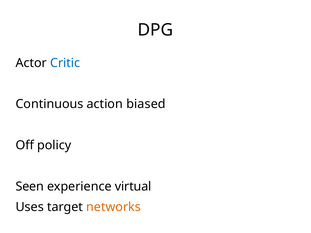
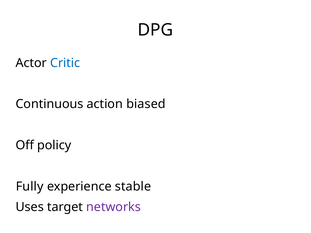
Seen: Seen -> Fully (30, 187)
virtual: virtual -> stable (133, 187)
networks colour: orange -> purple (114, 207)
